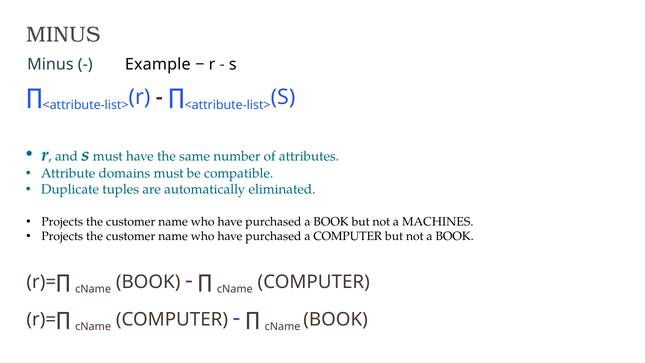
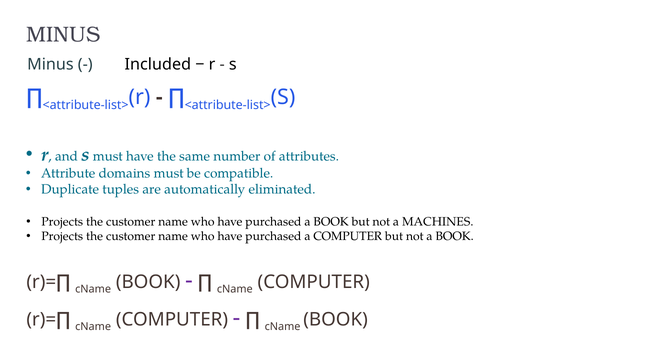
Example: Example -> Included (158, 64)
